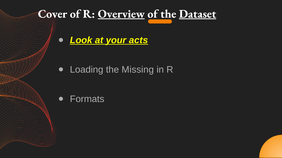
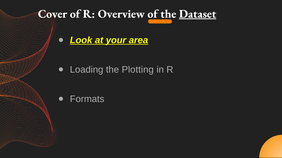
Overview underline: present -> none (121, 14)
acts: acts -> area (138, 40)
Missing: Missing -> Plotting (138, 70)
